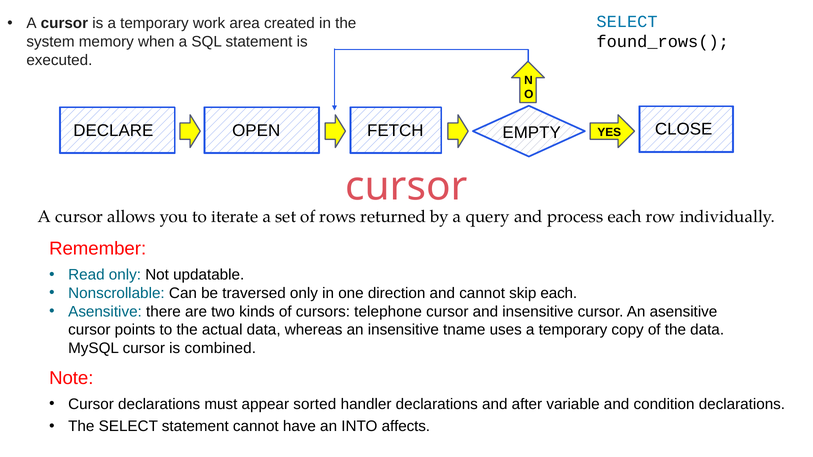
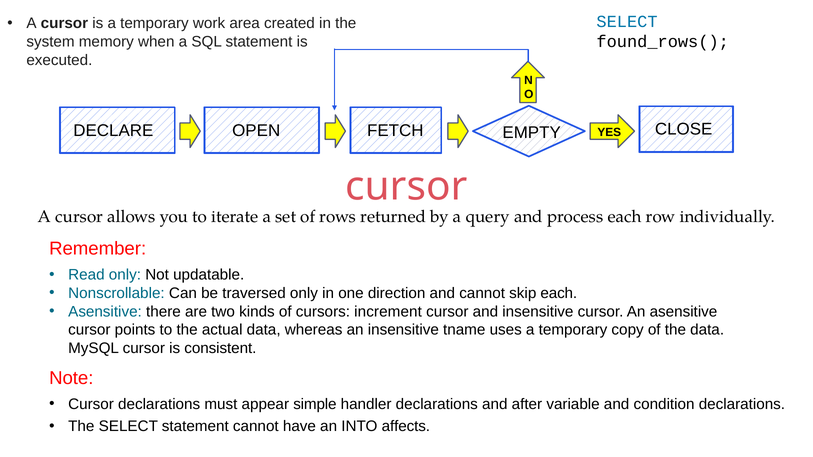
telephone: telephone -> increment (388, 312)
combined: combined -> consistent (220, 348)
sorted: sorted -> simple (315, 404)
